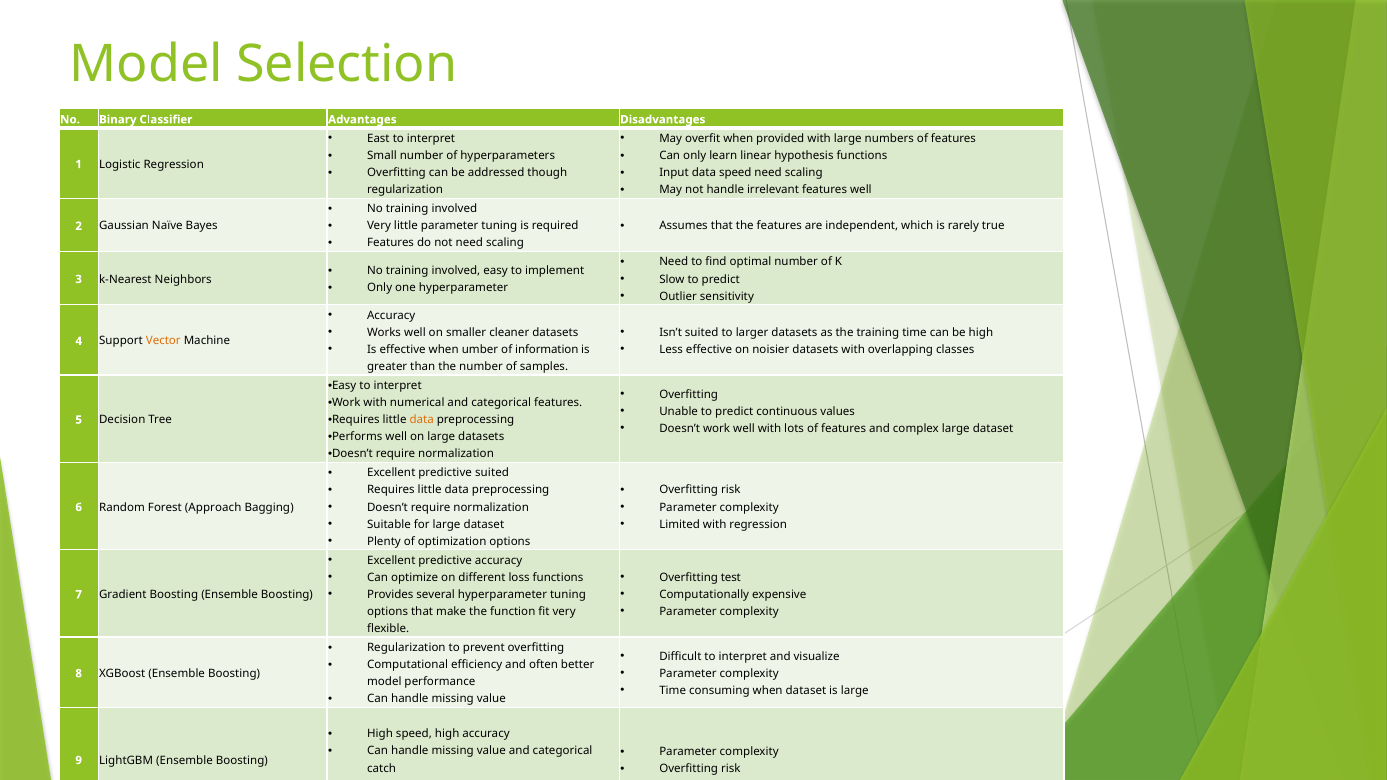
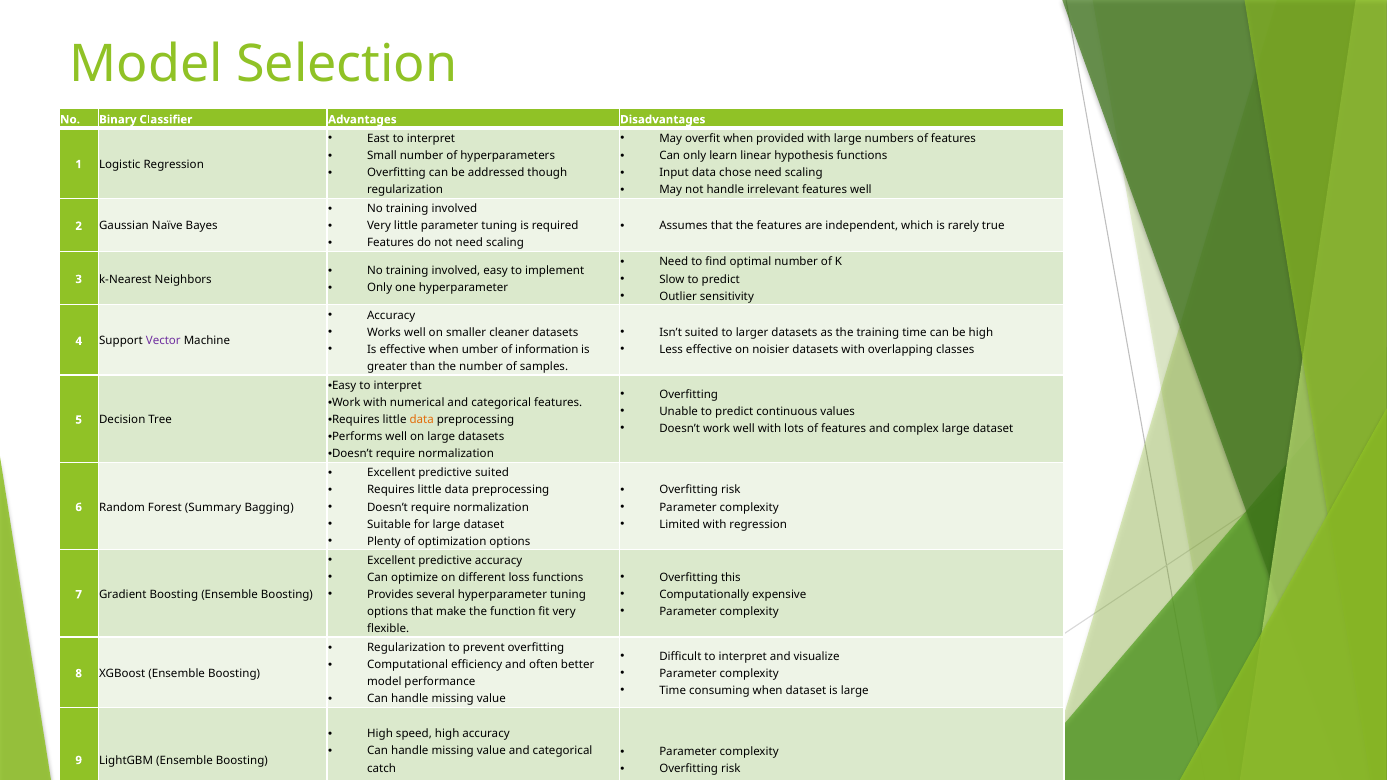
data speed: speed -> chose (735, 173)
Vector colour: orange -> purple (163, 341)
Approach: Approach -> Summary (213, 507)
test: test -> this (731, 578)
